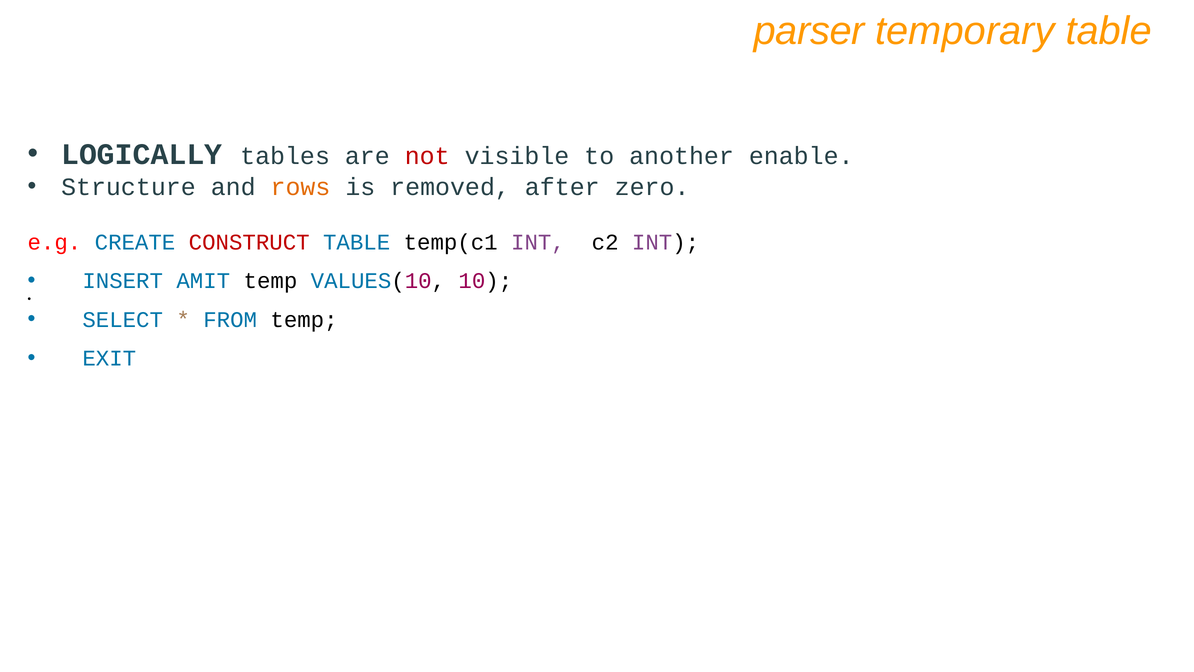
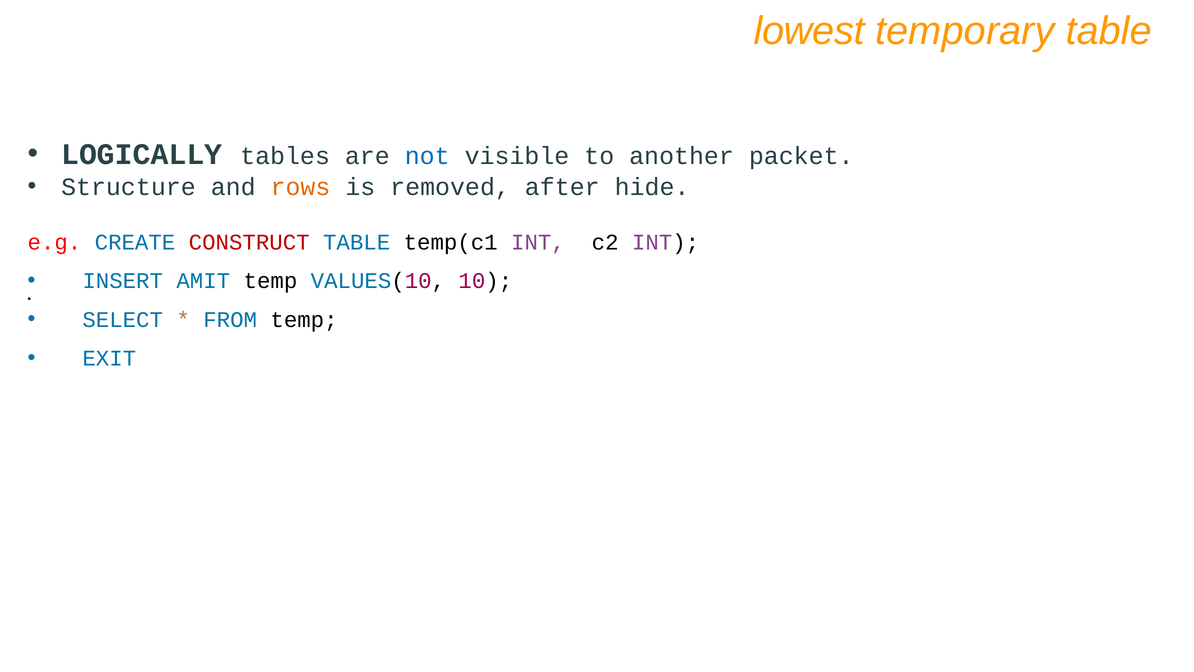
parser: parser -> lowest (809, 31)
not colour: red -> blue (427, 156)
enable: enable -> packet (801, 156)
zero: zero -> hide (652, 187)
